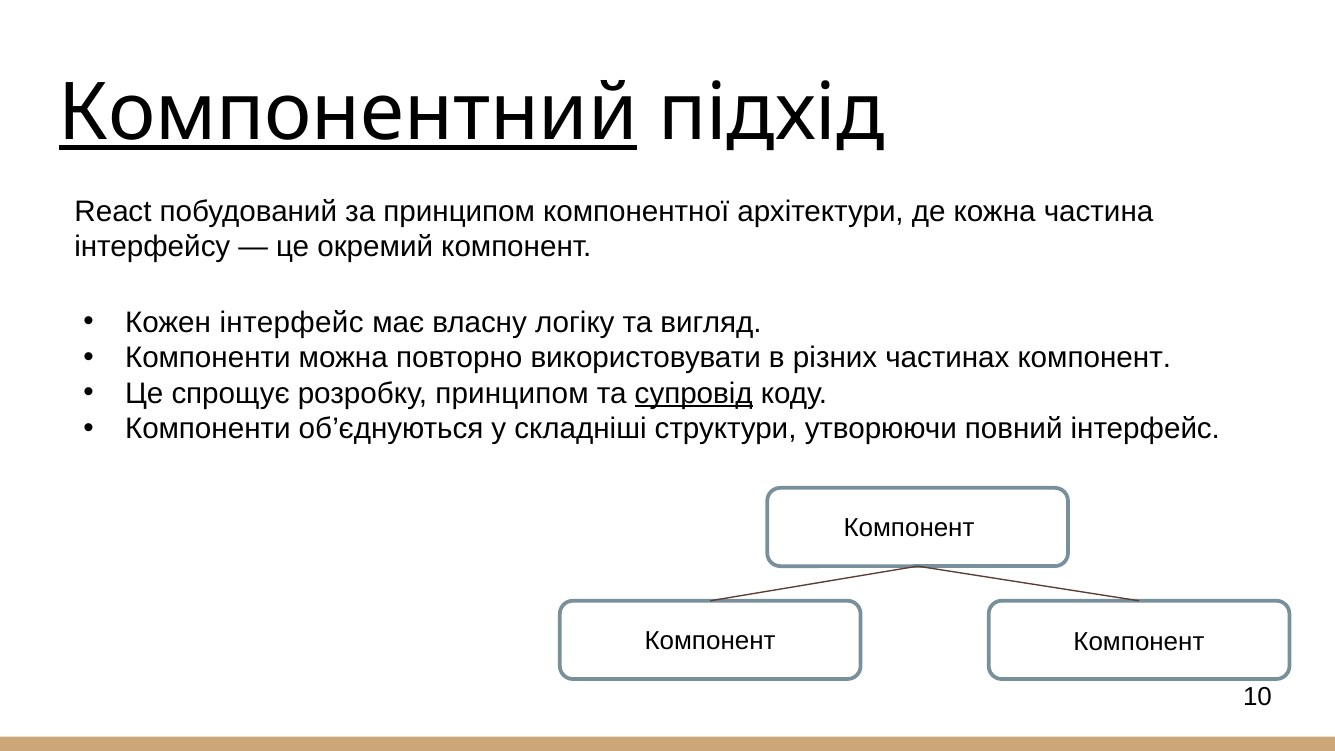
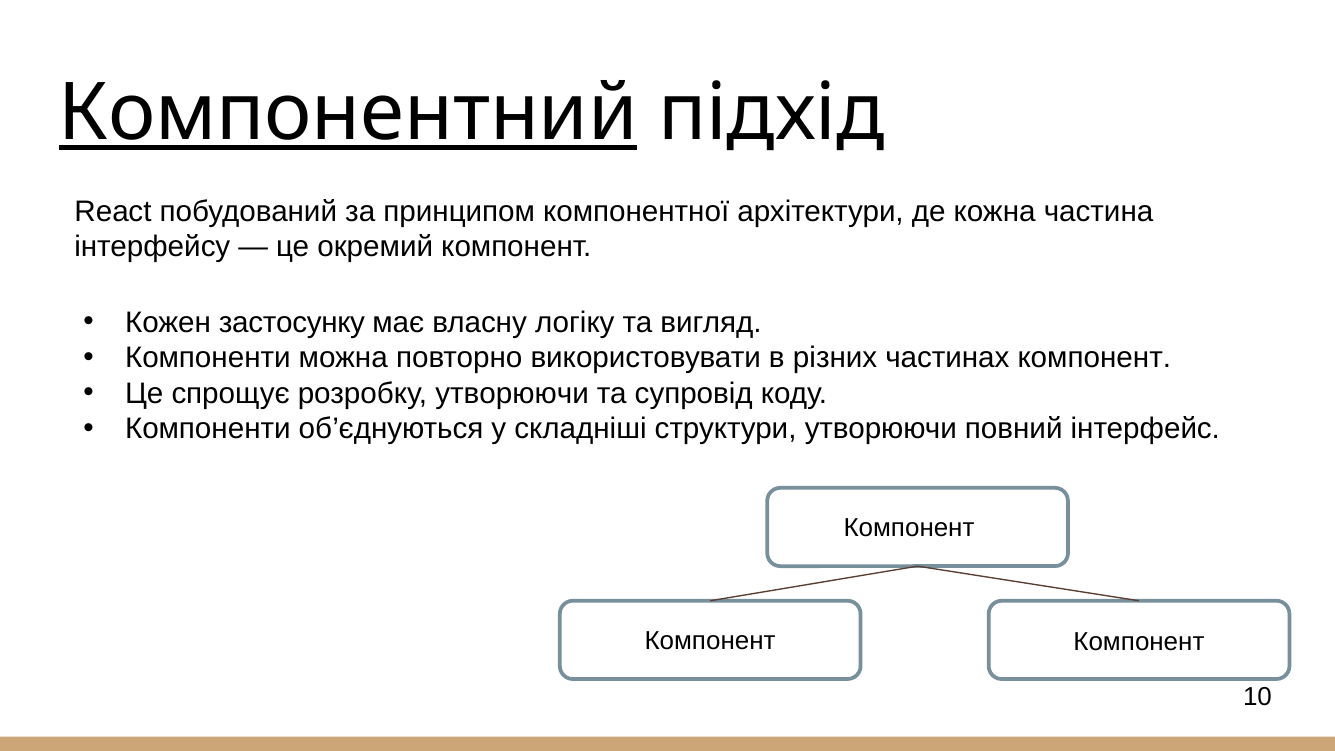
Кожен інтерфейс: інтерфейс -> застосунку (292, 322)
розробку принципом: принципом -> утворюючи (512, 394)
супровід underline: present -> none (694, 394)
